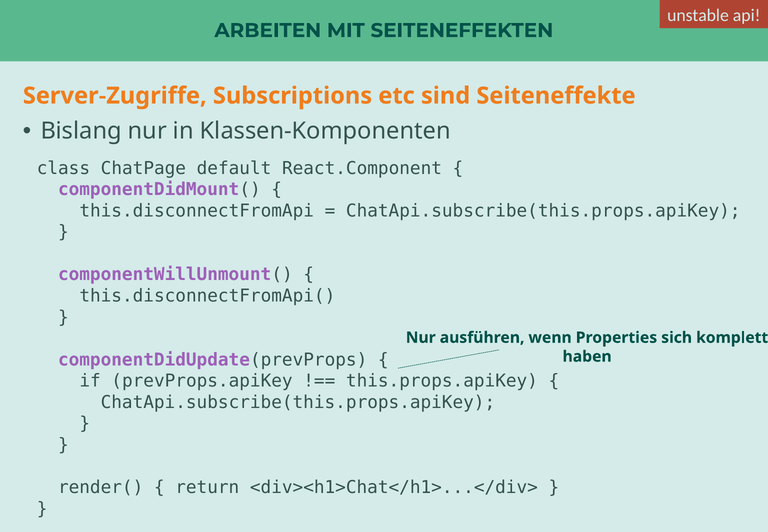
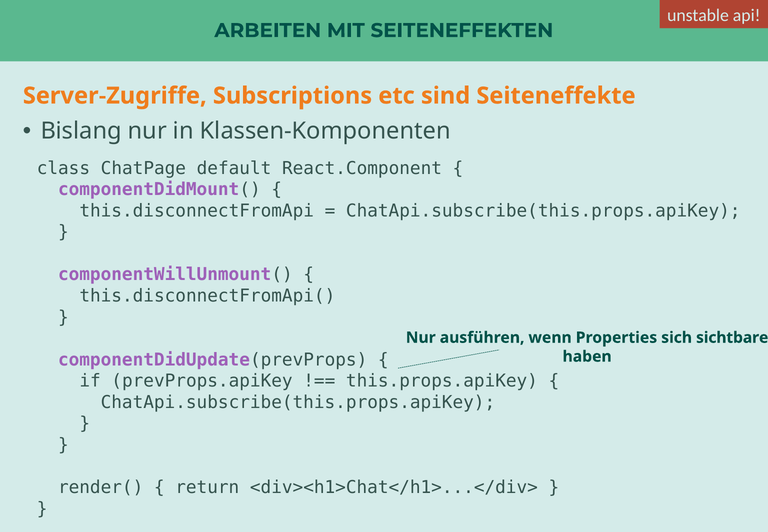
komplett: komplett -> sichtbare (732, 337)
